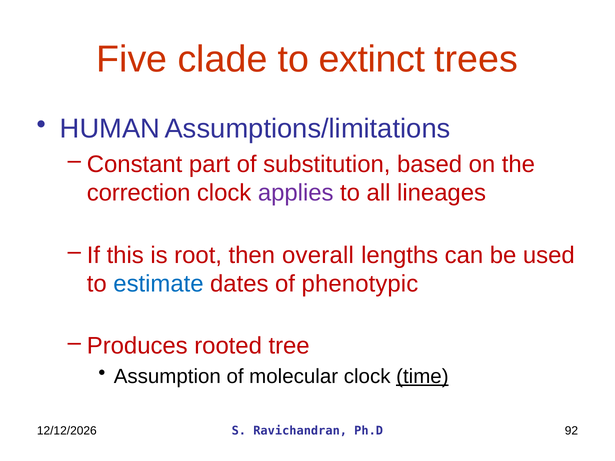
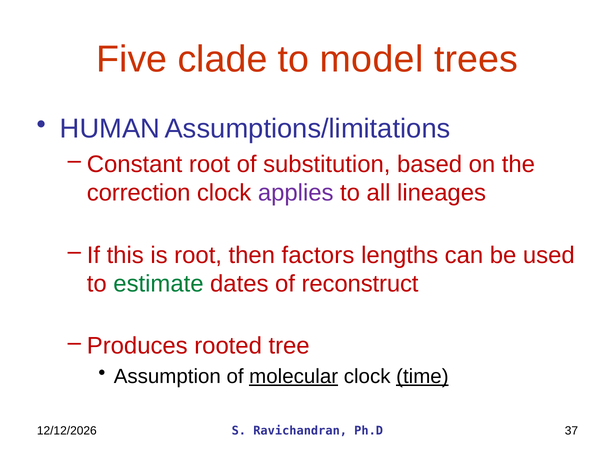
extinct: extinct -> model (372, 60)
Constant part: part -> root (210, 164)
overall: overall -> factors (318, 255)
estimate colour: blue -> green (158, 284)
phenotypic: phenotypic -> reconstruct (360, 284)
molecular underline: none -> present (294, 377)
92: 92 -> 37 (571, 431)
